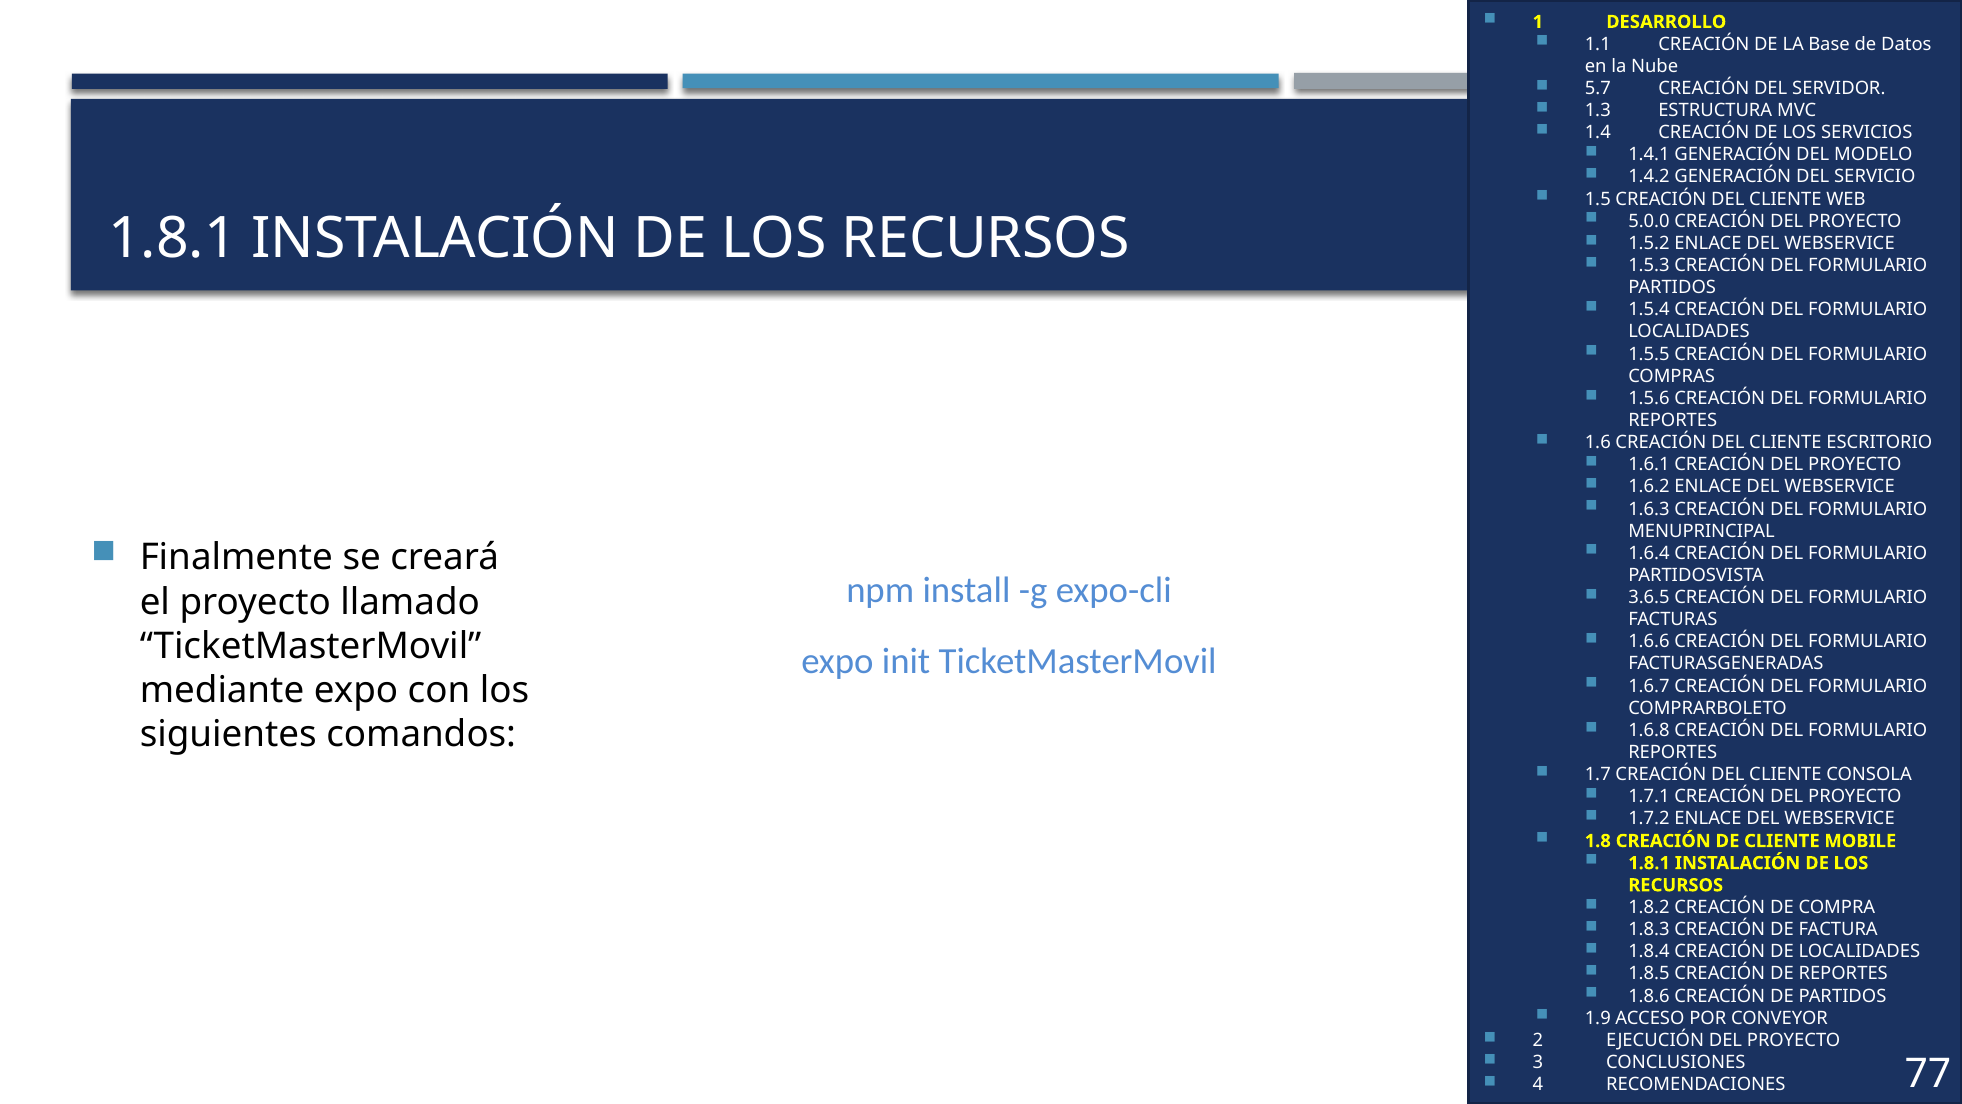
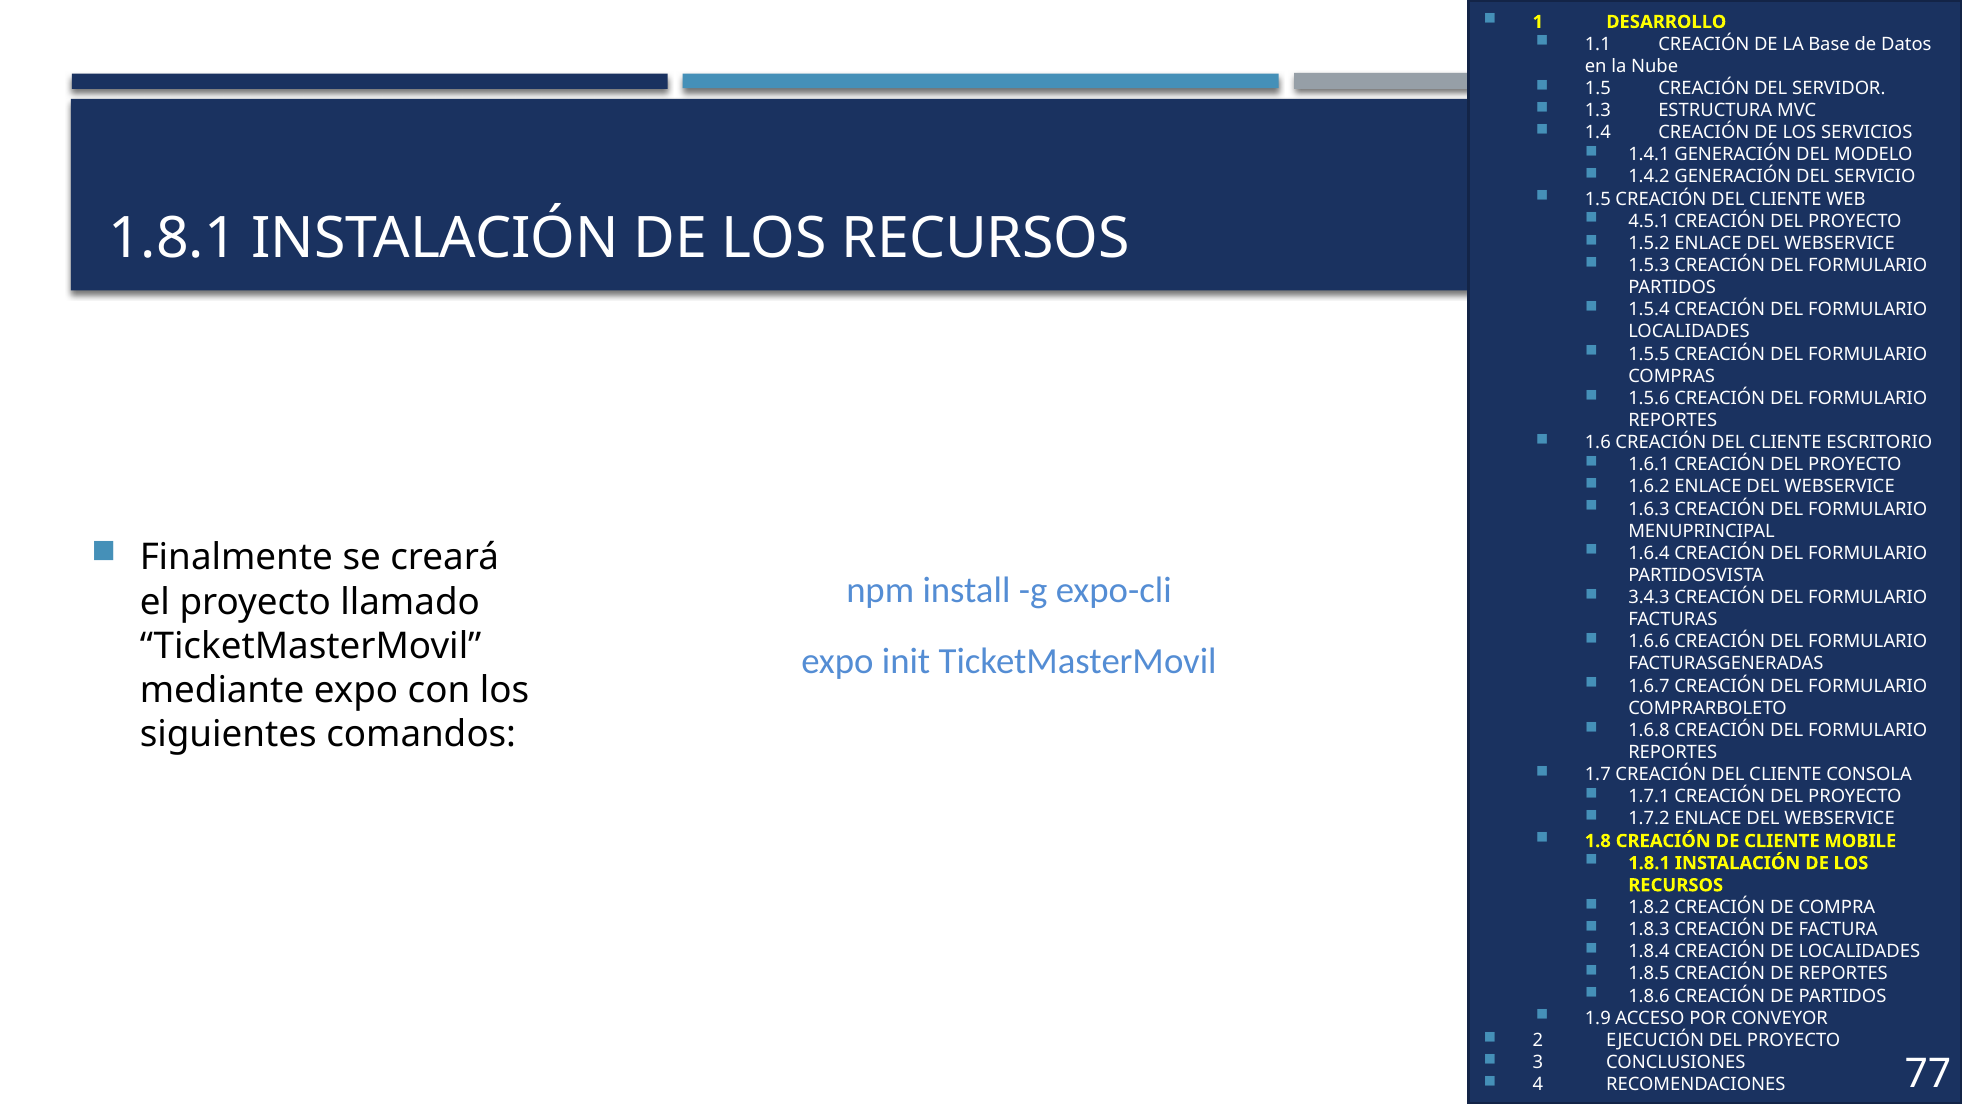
5.7: 5.7 -> 1.5 (1598, 88)
5.0.0: 5.0.0 -> 4.5.1 (1649, 221)
3.6.5: 3.6.5 -> 3.4.3 (1649, 597)
